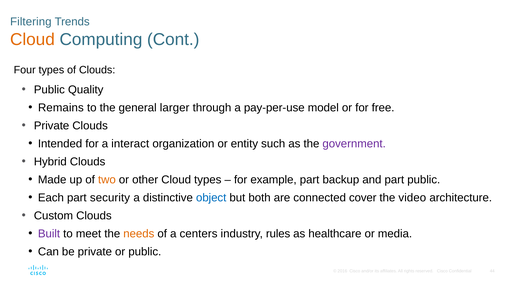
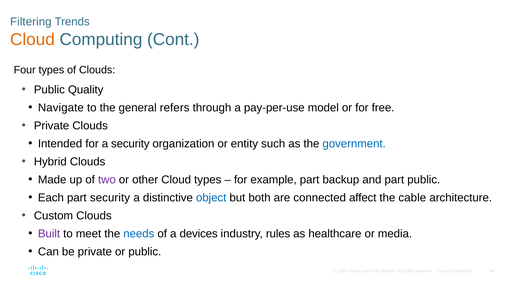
Remains: Remains -> Navigate (61, 108)
larger: larger -> refers (175, 108)
a interact: interact -> security (130, 144)
government colour: purple -> blue (354, 144)
two colour: orange -> purple (107, 180)
cover: cover -> affect (363, 198)
video: video -> cable (412, 198)
needs colour: orange -> blue (139, 234)
centers: centers -> devices (199, 234)
